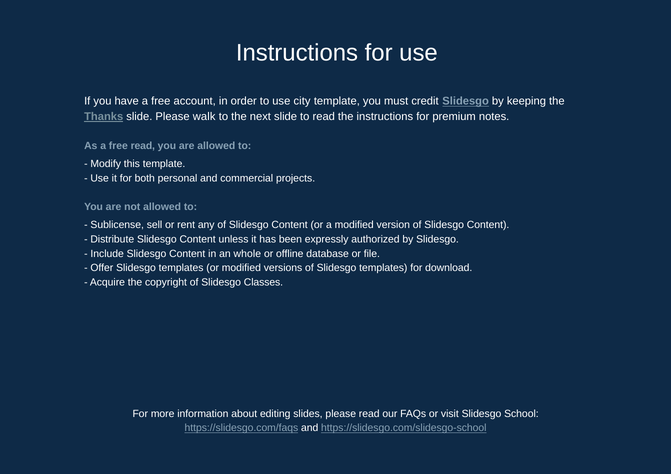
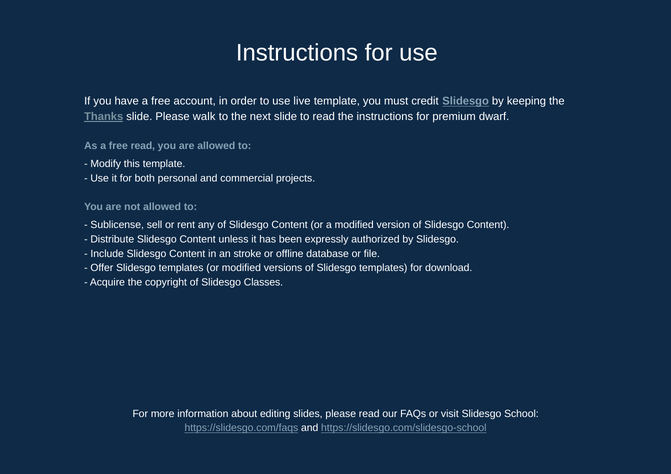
city: city -> live (302, 101)
notes: notes -> dwarf (494, 117)
whole: whole -> stroke (247, 254)
